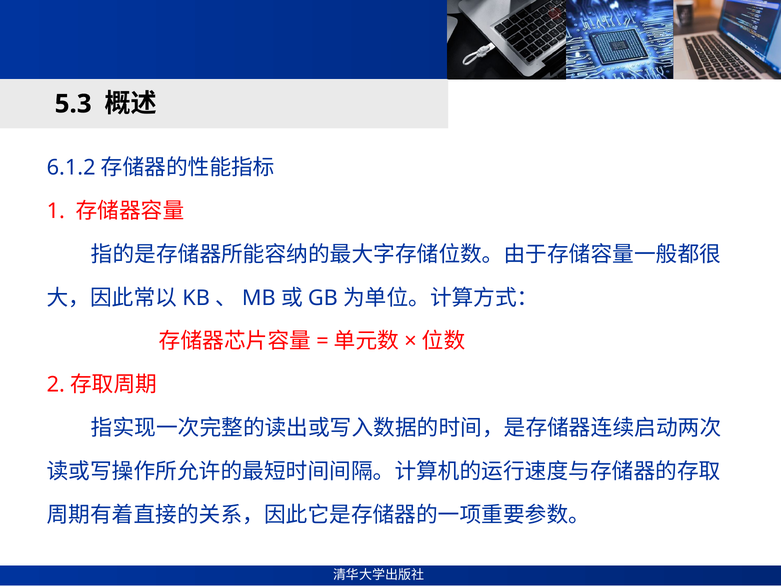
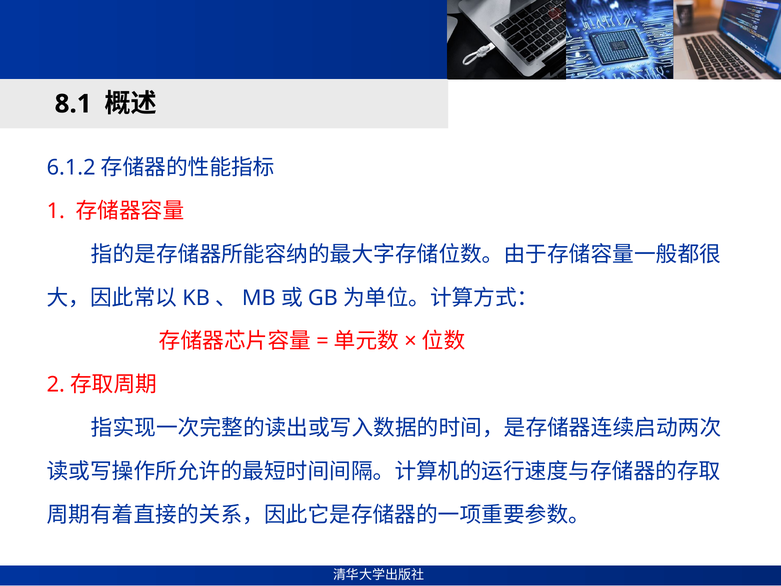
5.3: 5.3 -> 8.1 (73, 104)
